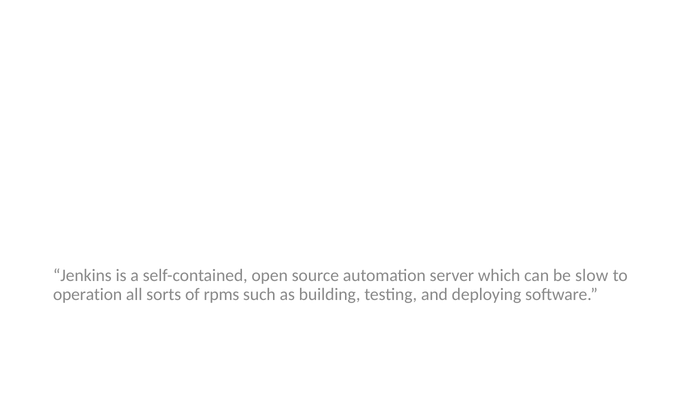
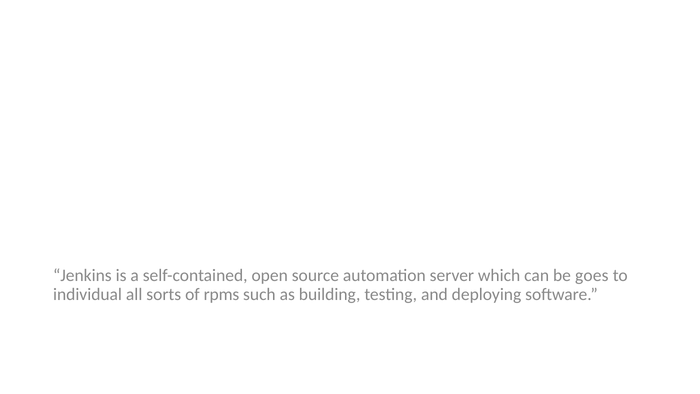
slow: slow -> goes (592, 275)
operation: operation -> individual (88, 294)
